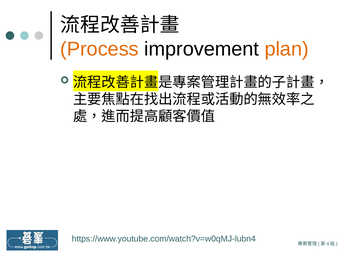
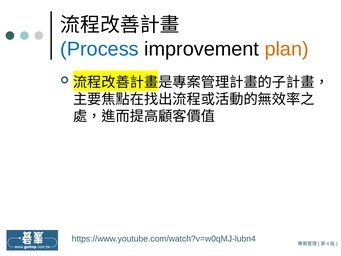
Process colour: orange -> blue (99, 49)
